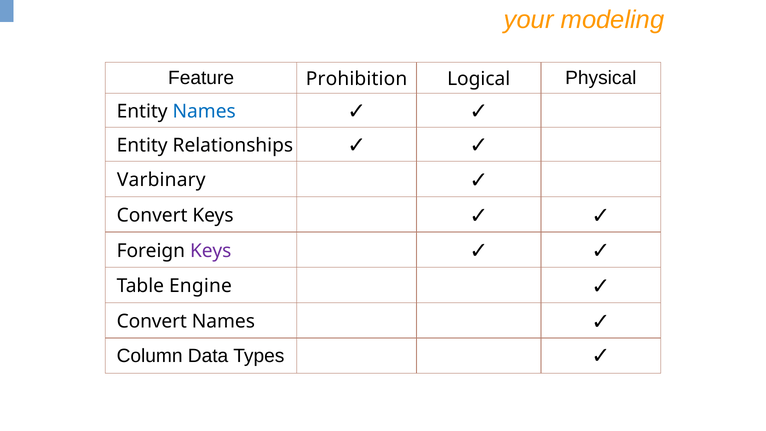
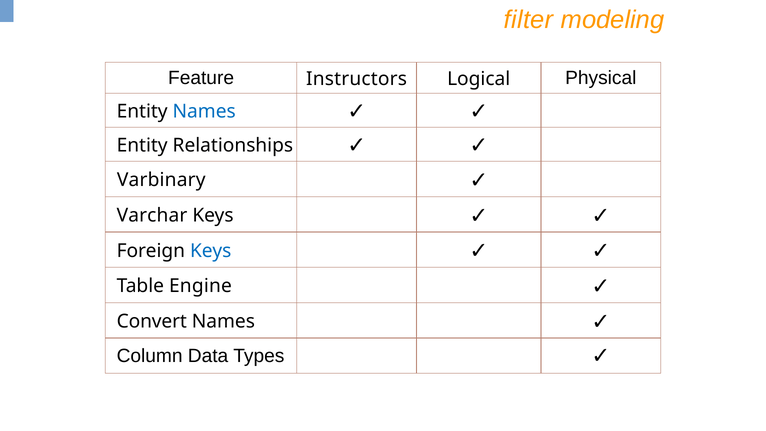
your: your -> filter (529, 20)
Prohibition: Prohibition -> Instructors (357, 79)
Convert: Convert -> Varchar (152, 215)
Keys colour: purple -> blue (211, 251)
